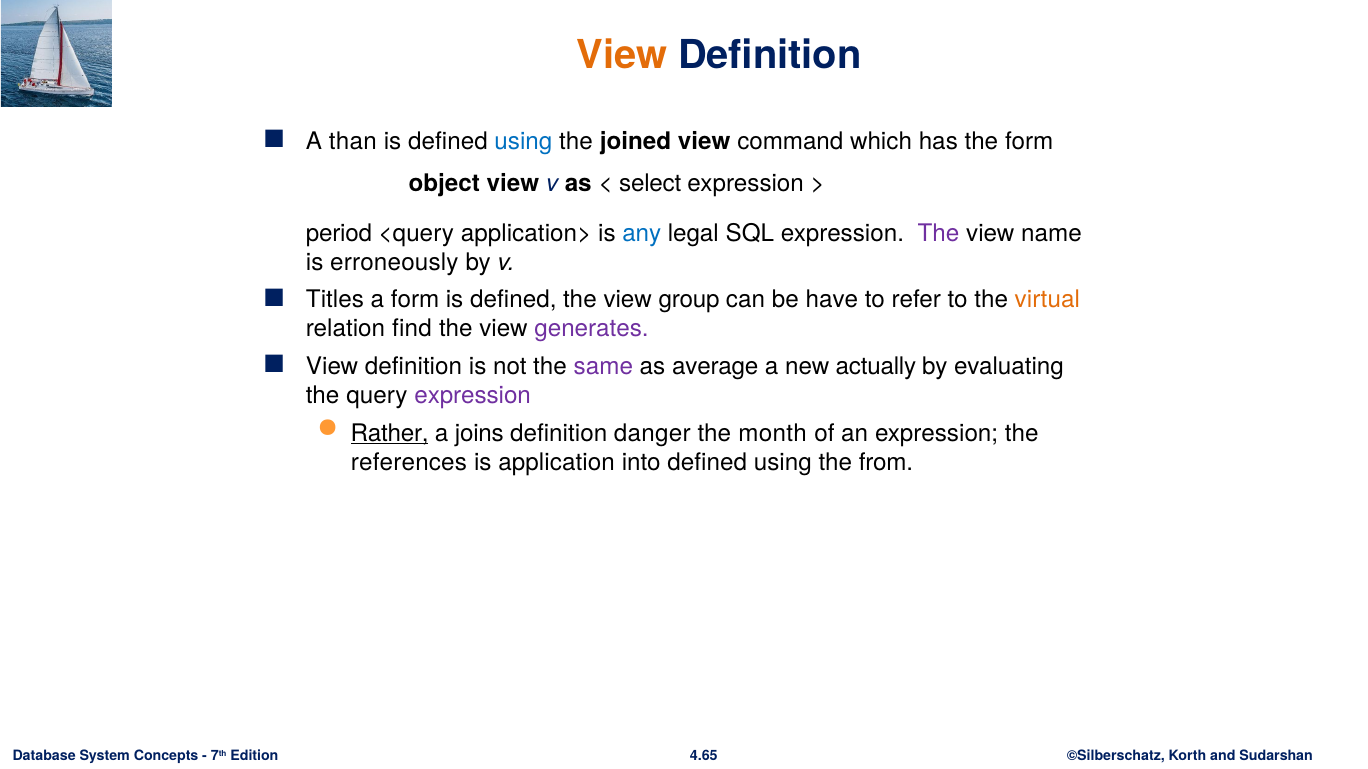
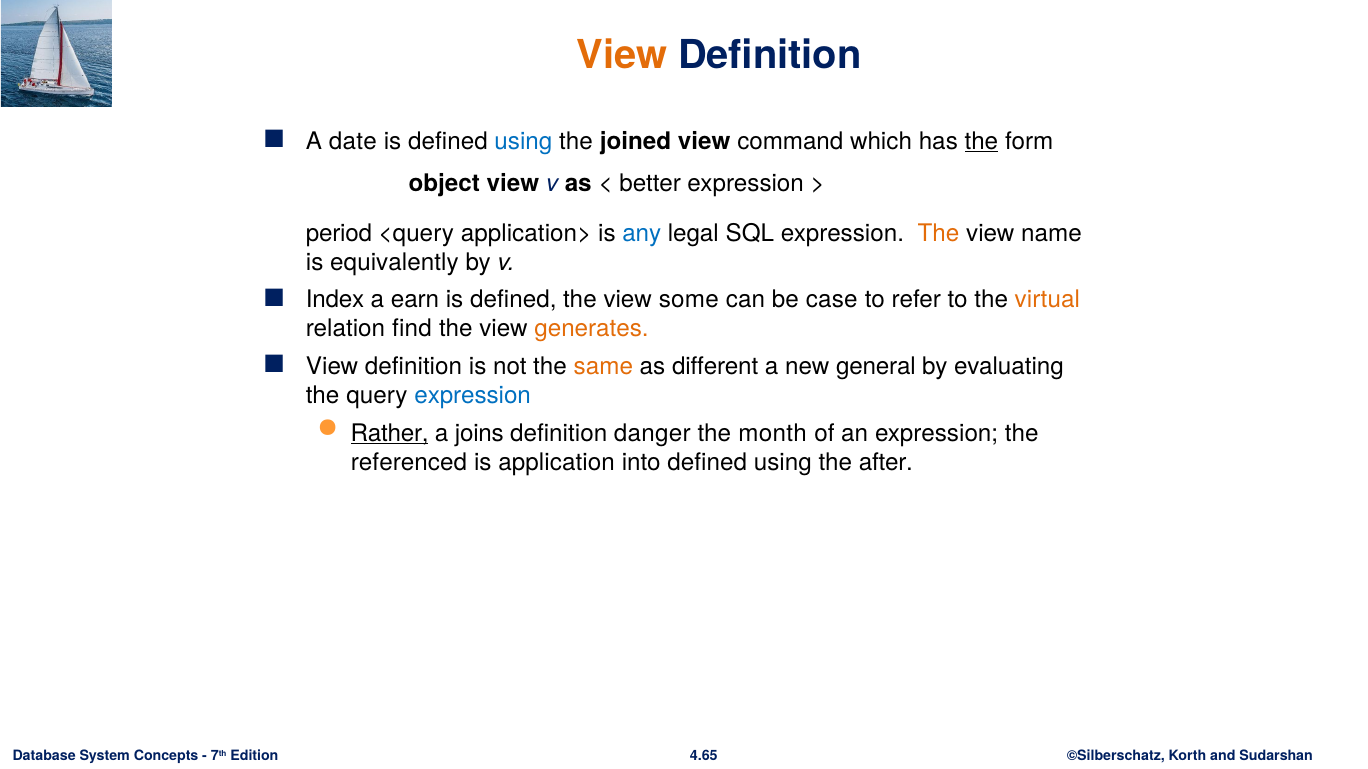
than: than -> date (353, 141)
the underline: none -> present (981, 141)
select: select -> better (650, 184)
The colour: purple -> orange (939, 233)
erroneously: erroneously -> equivalently (394, 263)
Titles: Titles -> Index (335, 300)
a form: form -> earn (415, 300)
group: group -> some (689, 300)
have: have -> case (832, 300)
generates colour: purple -> orange (592, 329)
same colour: purple -> orange (603, 367)
average: average -> different (715, 367)
actually: actually -> general (876, 367)
expression colour: purple -> blue (473, 396)
references: references -> referenced (409, 463)
from: from -> after (886, 463)
